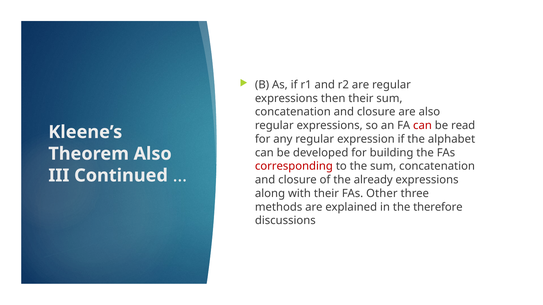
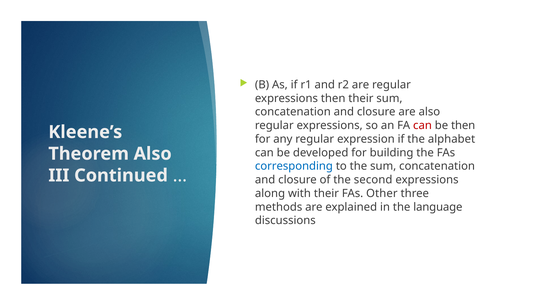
be read: read -> then (463, 126)
corresponding colour: red -> blue (294, 166)
already: already -> second (373, 180)
therefore: therefore -> language (438, 207)
